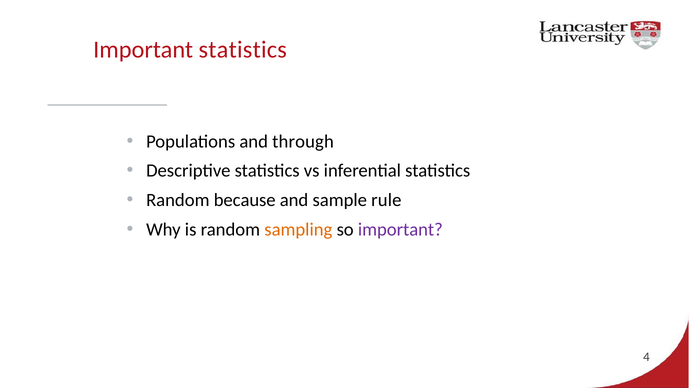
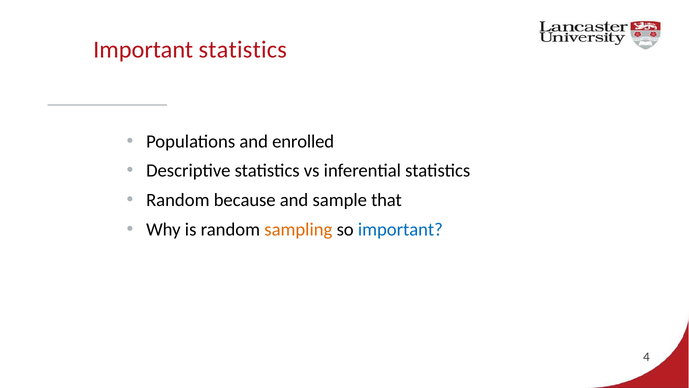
through: through -> enrolled (303, 141)
rule: rule -> that (386, 200)
important colour: purple -> blue (400, 229)
